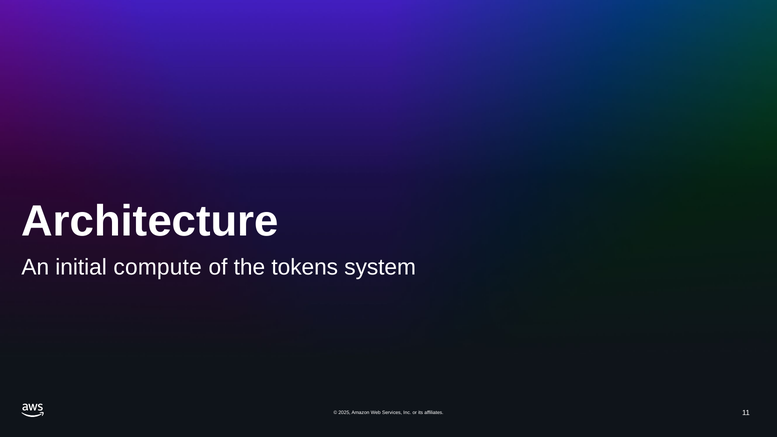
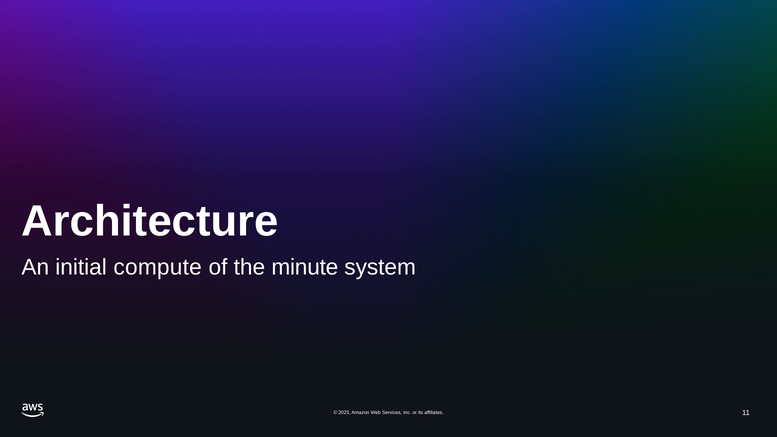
tokens: tokens -> minute (305, 268)
